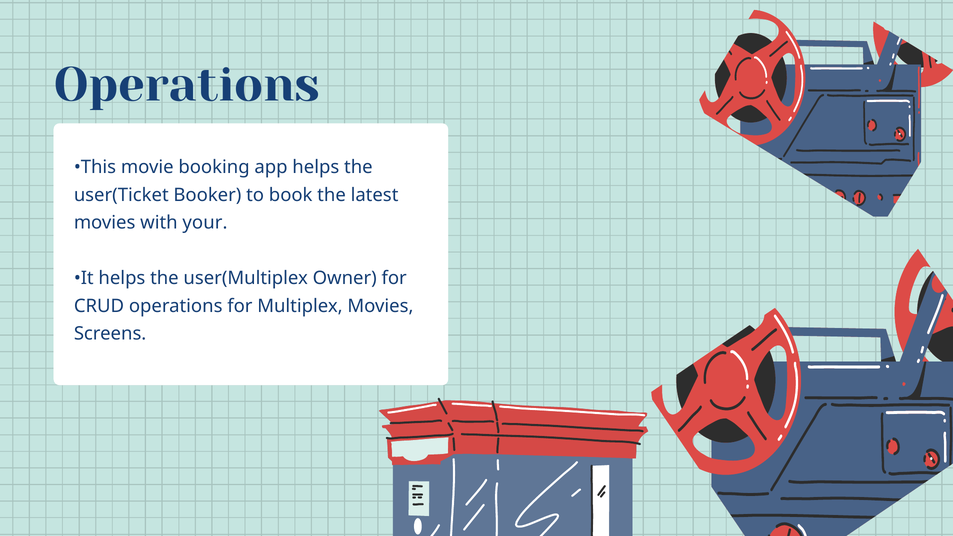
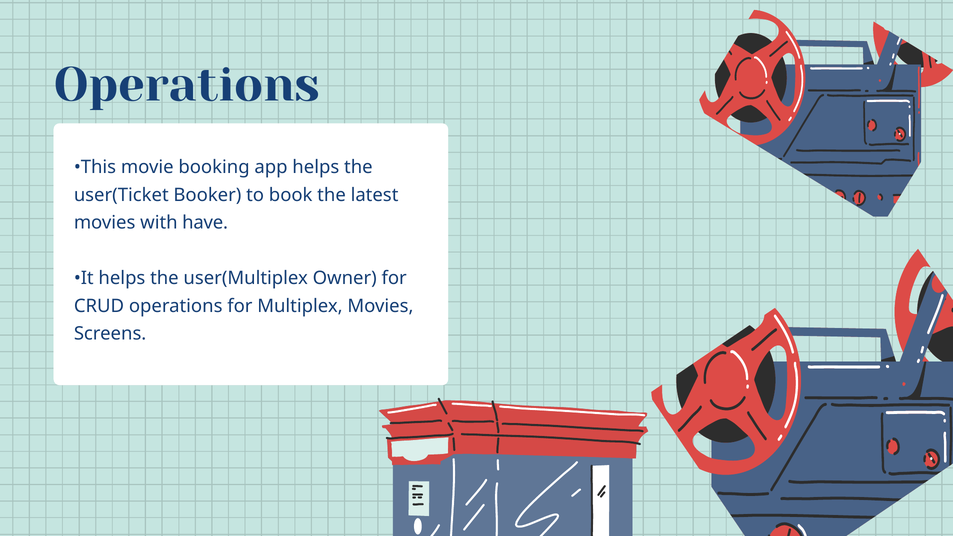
your: your -> have (205, 223)
